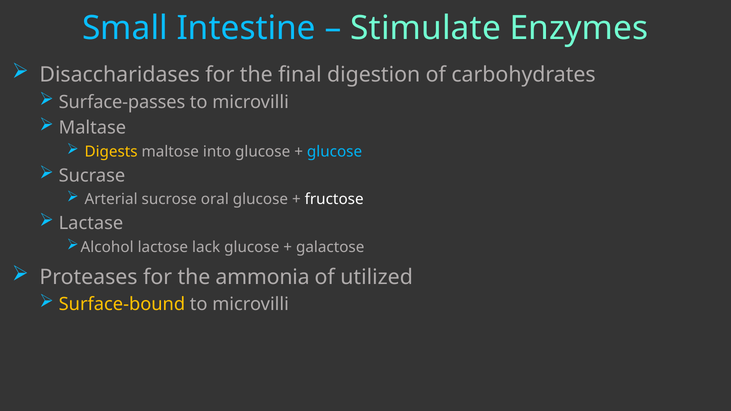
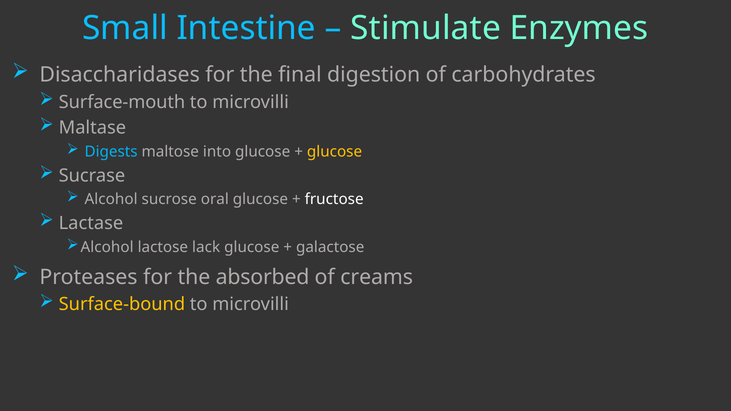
Surface-passes: Surface-passes -> Surface-mouth (122, 102)
Digests colour: yellow -> light blue (111, 152)
glucose colour: light blue -> yellow (335, 152)
Arterial: Arterial -> Alcohol (111, 199)
ammonia: ammonia -> absorbed (263, 277)
utilized: utilized -> creams (377, 277)
